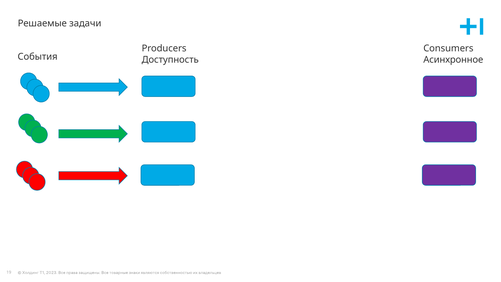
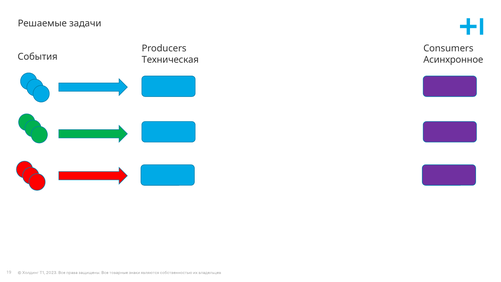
Доступность: Доступность -> Техническая (170, 60)
